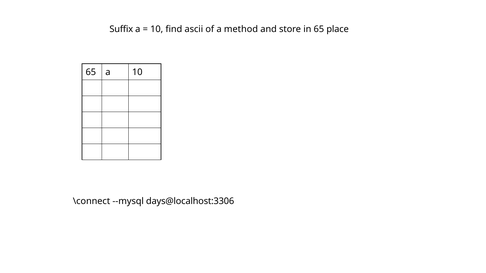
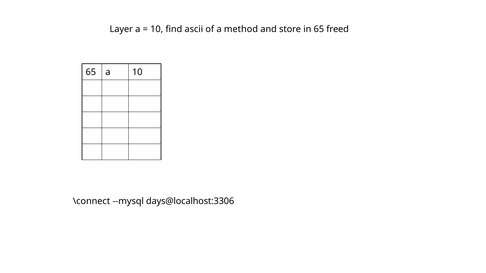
Suffix: Suffix -> Layer (121, 29)
place: place -> freed (338, 29)
